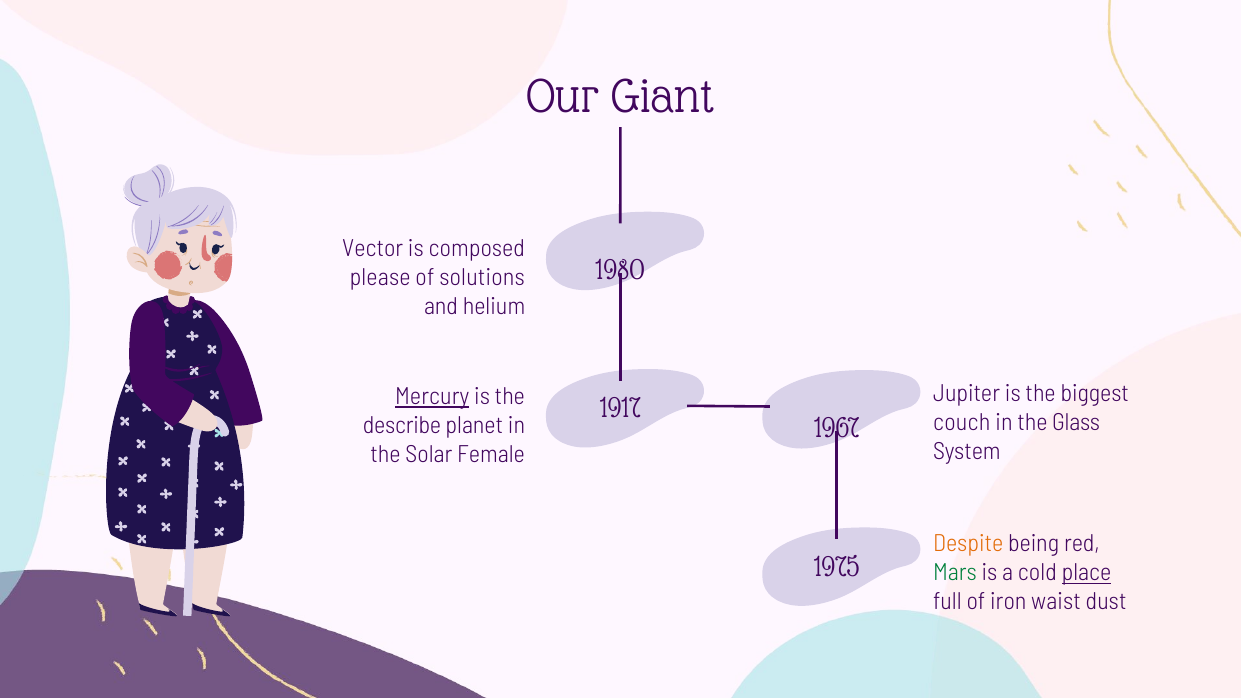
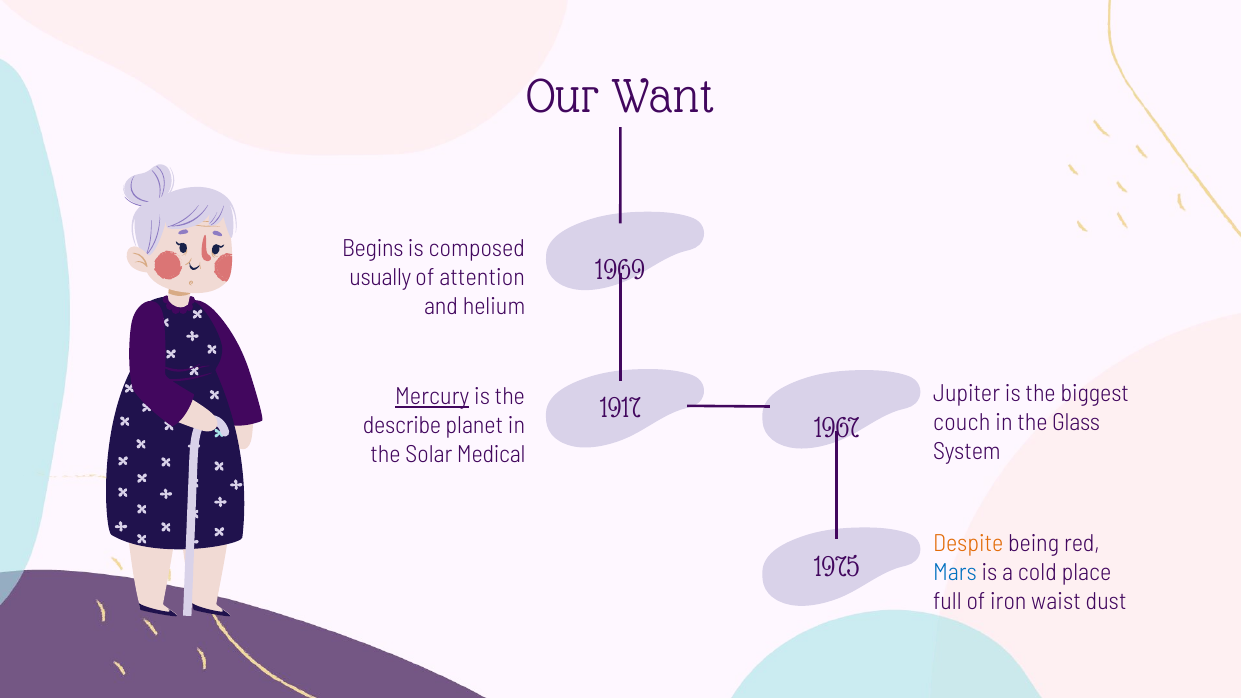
Giant: Giant -> Want (662, 96)
Vector: Vector -> Begins (373, 248)
1980: 1980 -> 1969 (620, 269)
please: please -> usually (380, 277)
solutions: solutions -> attention (482, 277)
Female: Female -> Medical (491, 455)
Mars colour: green -> blue (955, 573)
place underline: present -> none (1086, 573)
